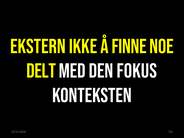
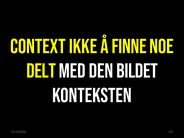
EKSTERN: EKSTERN -> CONTEXT (38, 46)
FOKUS: FOKUS -> BILDET (137, 71)
